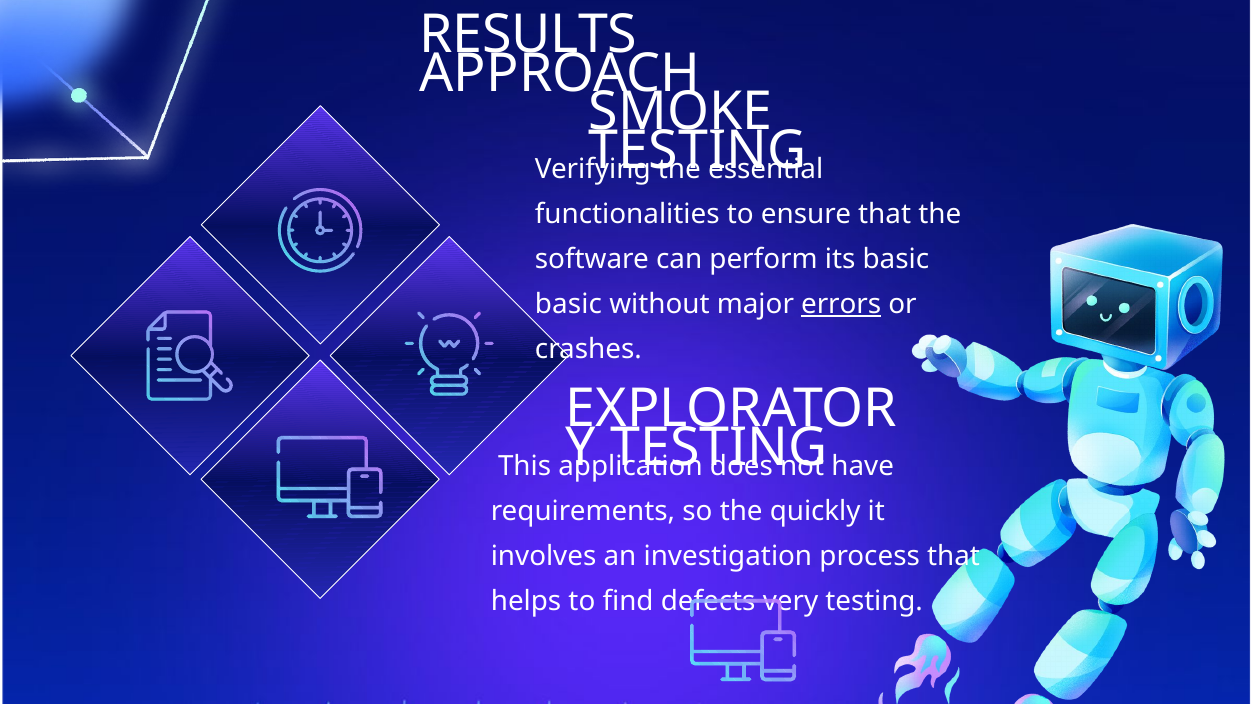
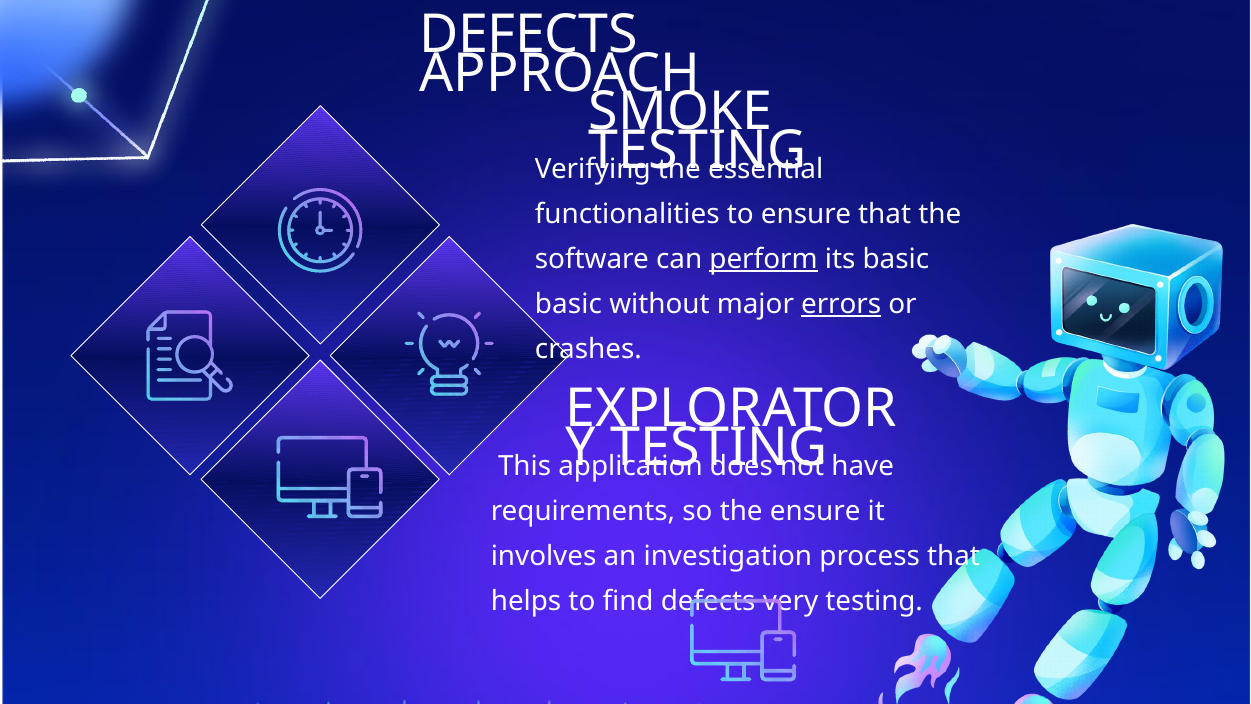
RESULTS: RESULTS -> DEFECTS (529, 35)
perform underline: none -> present (764, 259)
the quickly: quickly -> ensure (815, 511)
